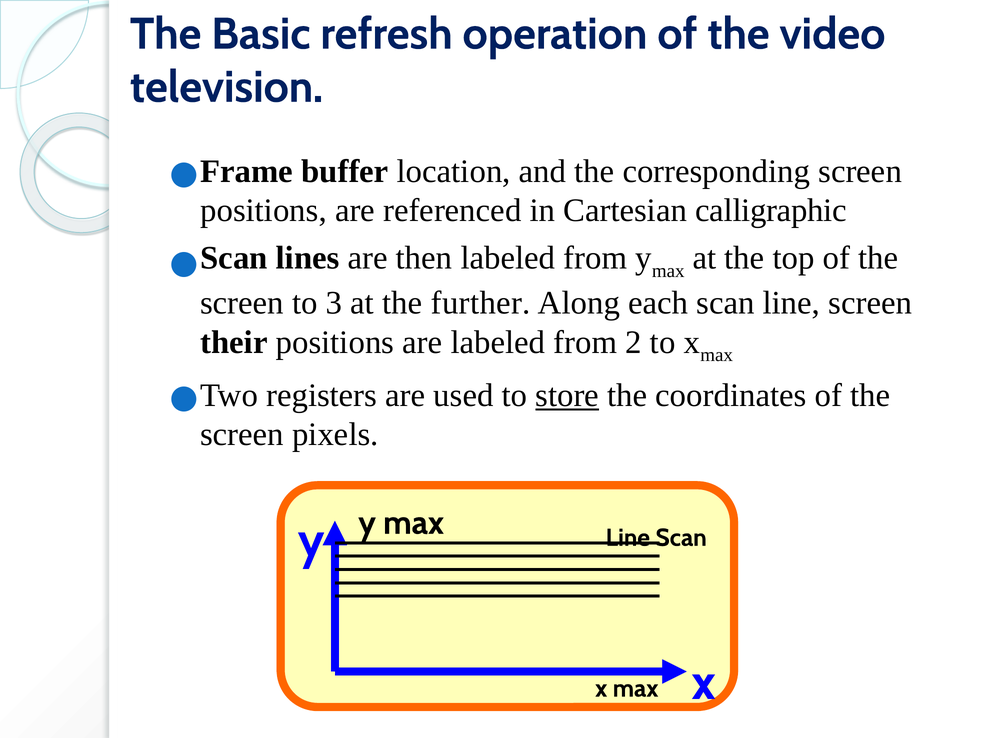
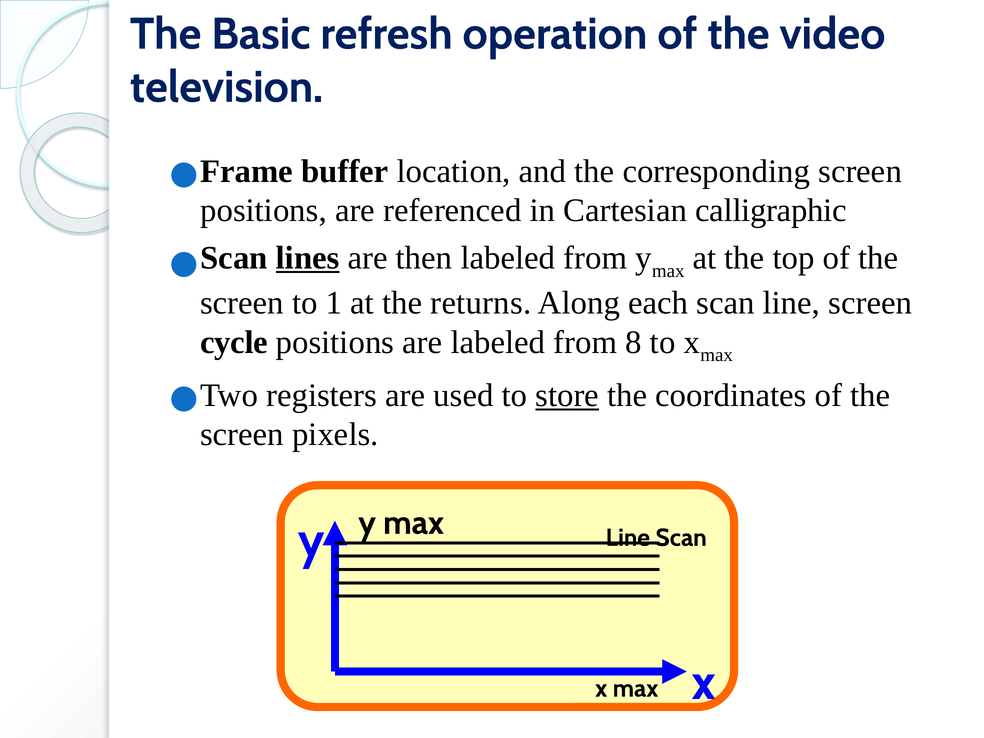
lines underline: none -> present (308, 258)
3: 3 -> 1 (334, 303)
further: further -> returns (481, 303)
their: their -> cycle (234, 342)
2: 2 -> 8 (634, 342)
